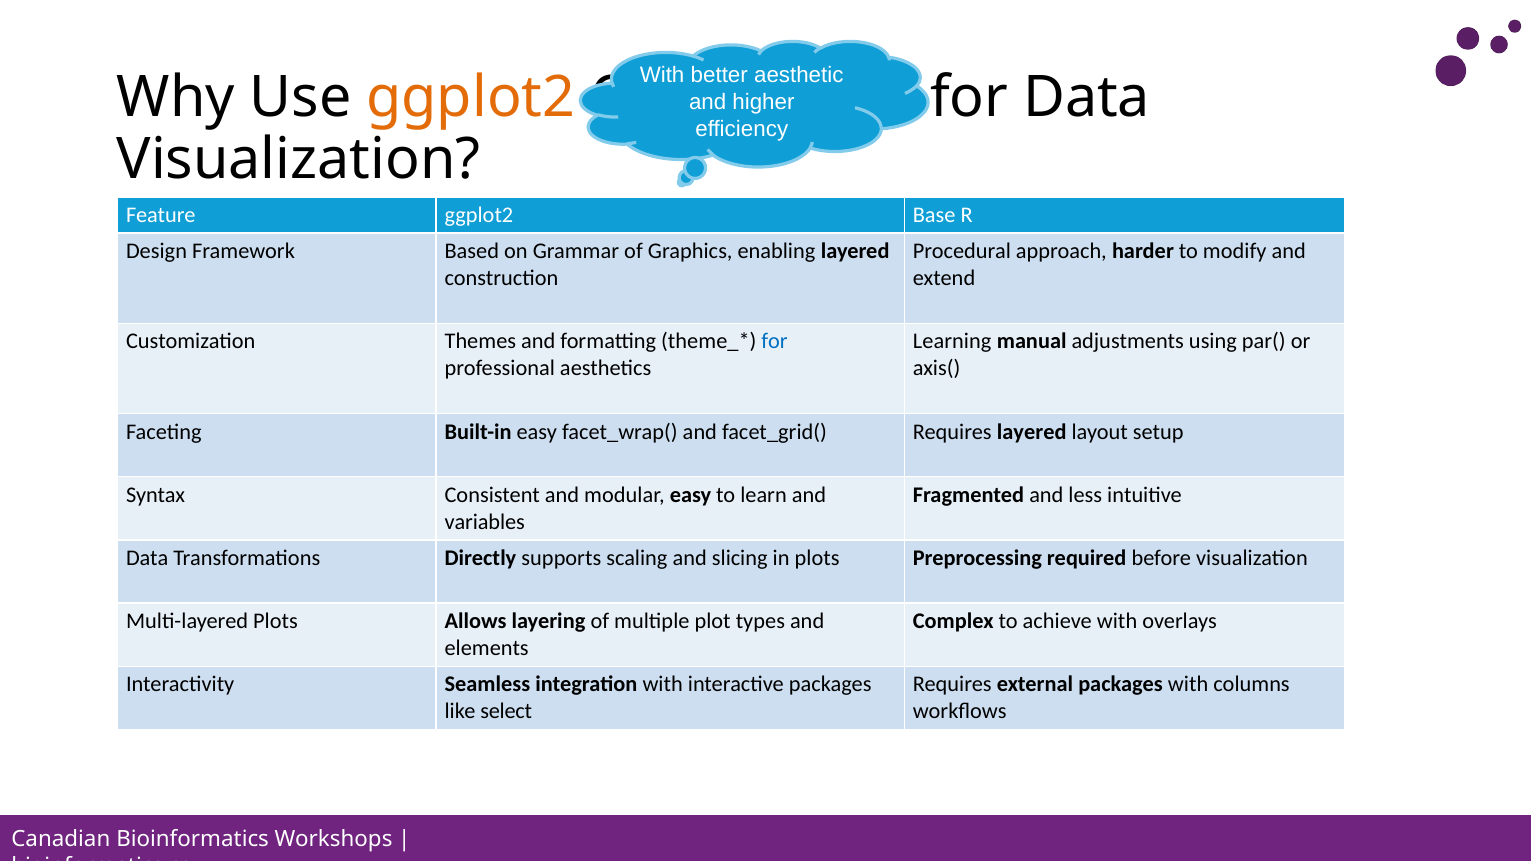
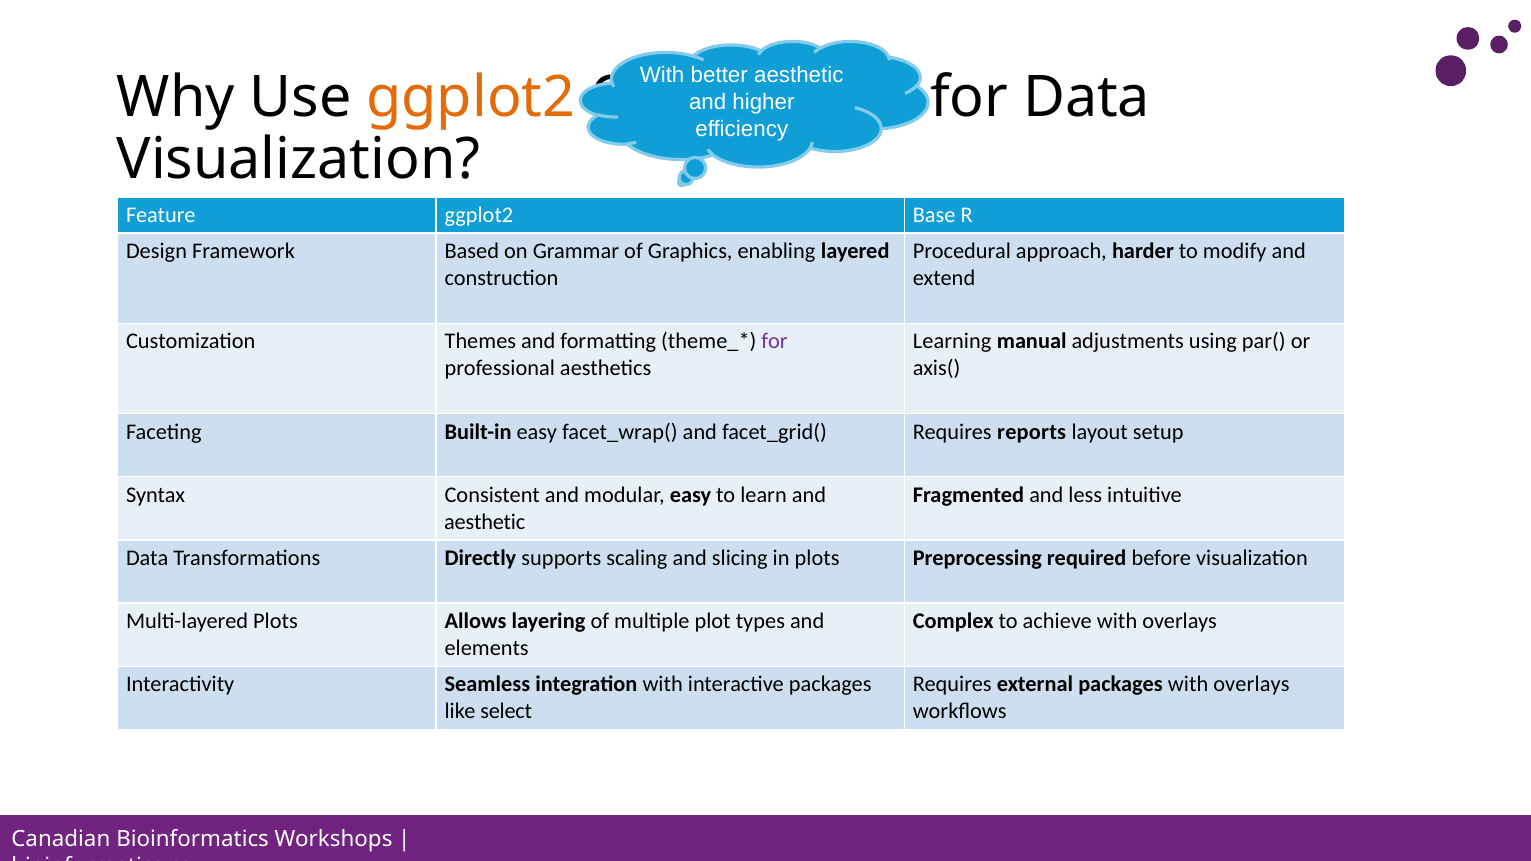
for colour: blue -> purple (775, 341)
Requires layered: layered -> reports (1032, 432)
variables: variables -> aesthetic (485, 522)
packages with columns: columns -> overlays (1251, 685)
